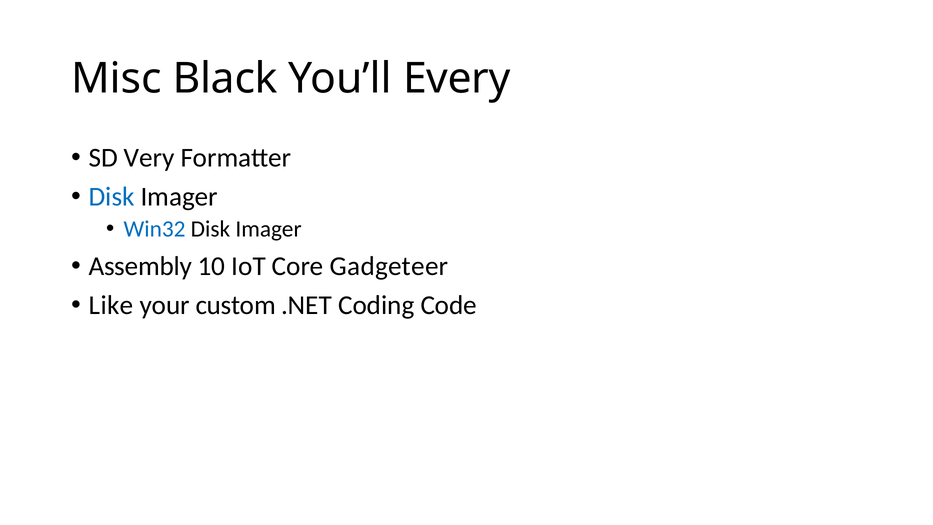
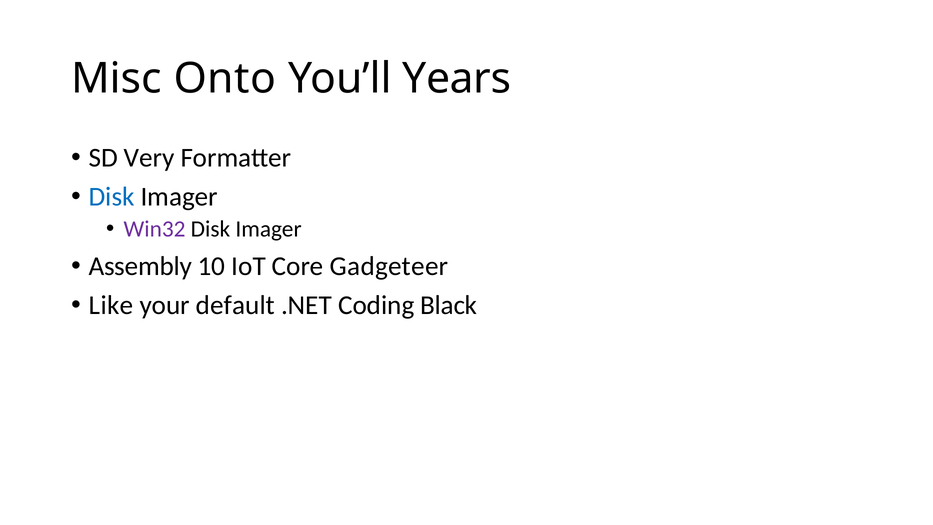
Black: Black -> Onto (225, 78)
Every: Every -> Years (457, 78)
Win32 colour: blue -> purple (155, 229)
custom: custom -> default (235, 305)
Code: Code -> Black (449, 305)
